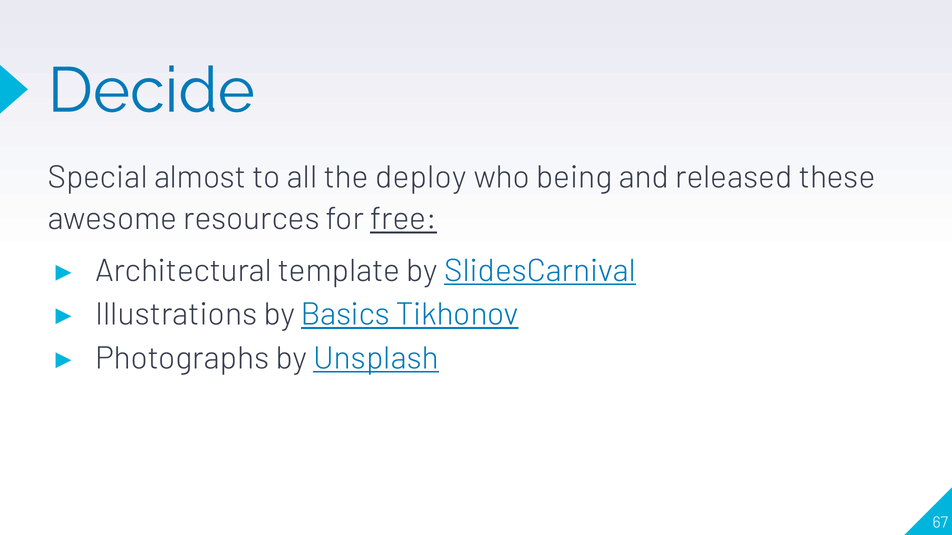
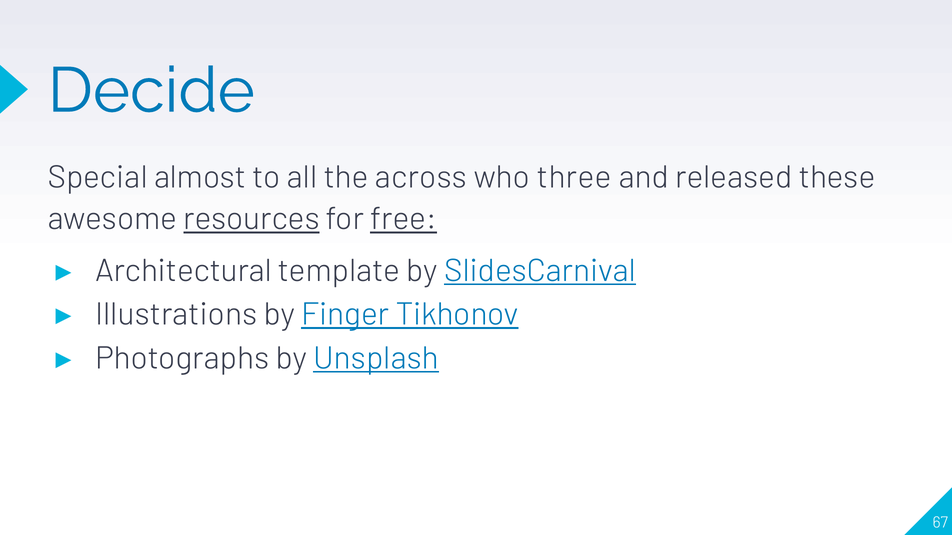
deploy: deploy -> across (421, 177)
being: being -> three (574, 177)
resources underline: none -> present (252, 219)
Basics: Basics -> Finger (345, 315)
